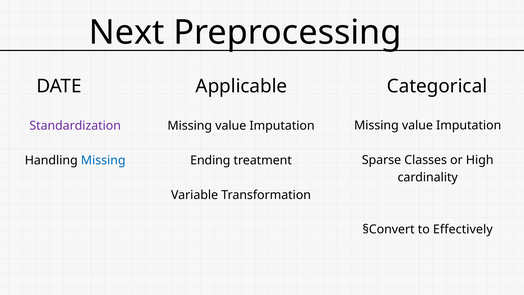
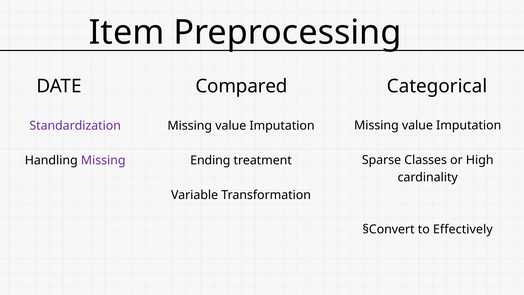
Next: Next -> Item (127, 32)
Applicable: Applicable -> Compared (242, 86)
Missing colour: blue -> purple (103, 160)
